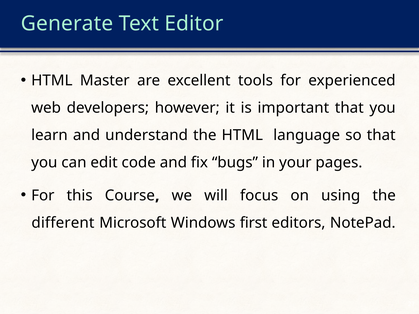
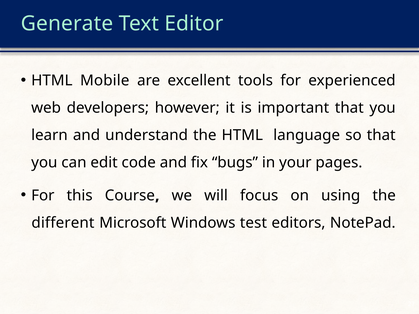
Master: Master -> Mobile (105, 81)
first: first -> test (253, 223)
